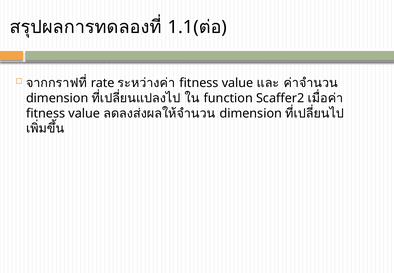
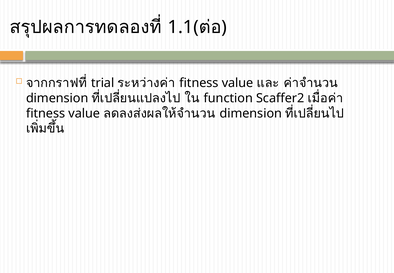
rate: rate -> trial (103, 83)
